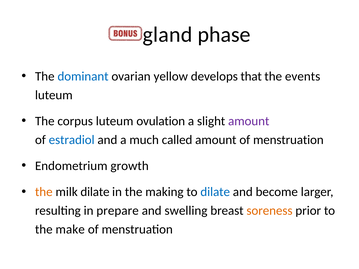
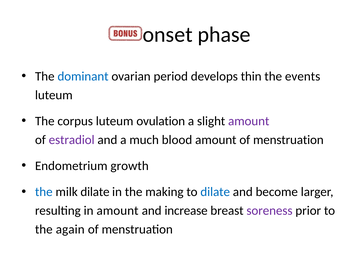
gland: gland -> onset (168, 35)
yellow: yellow -> period (171, 76)
that: that -> thin (251, 76)
estradiol colour: blue -> purple (72, 140)
called: called -> blood (177, 140)
the colour: orange -> blue (44, 192)
in prepare: prepare -> amount (118, 211)
swelling: swelling -> increase (186, 211)
soreness colour: orange -> purple (269, 211)
make: make -> again (70, 229)
